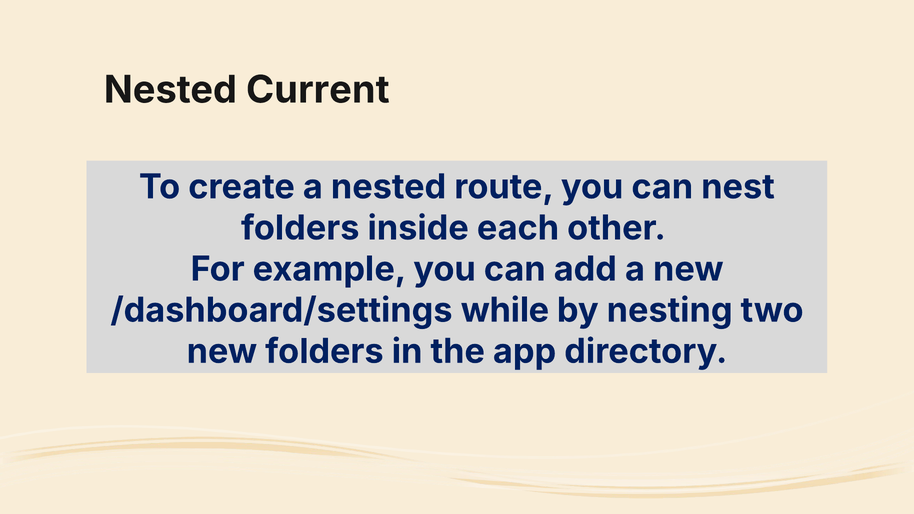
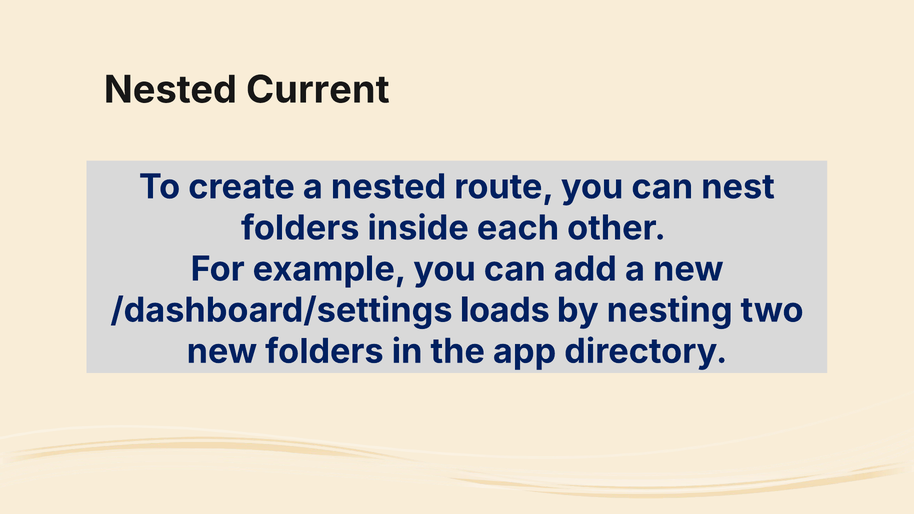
while: while -> loads (505, 310)
